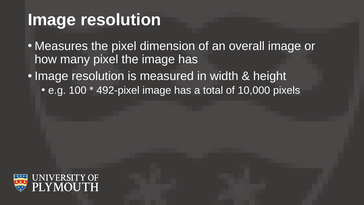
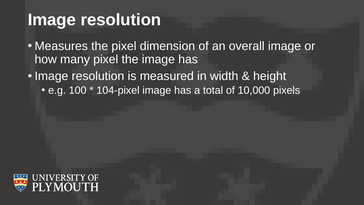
492-pixel: 492-pixel -> 104-pixel (118, 90)
